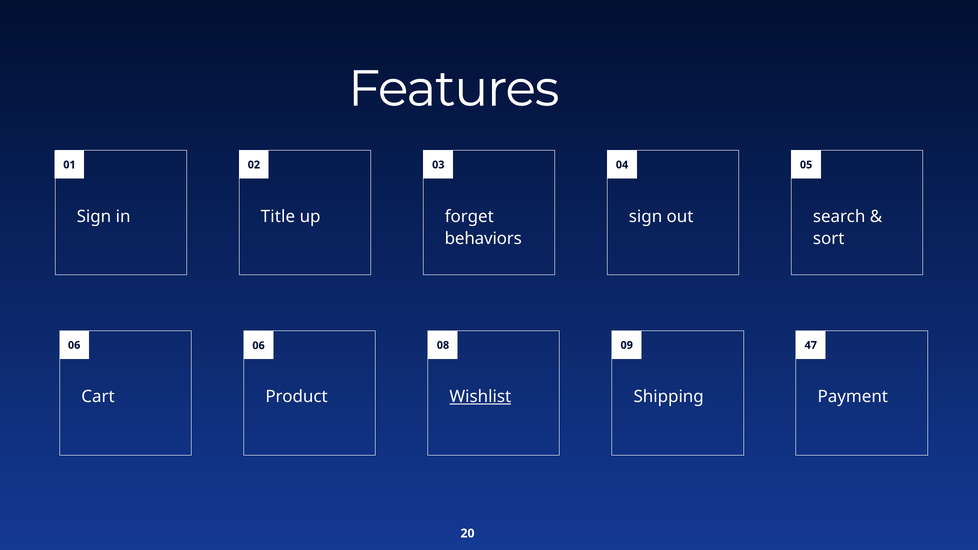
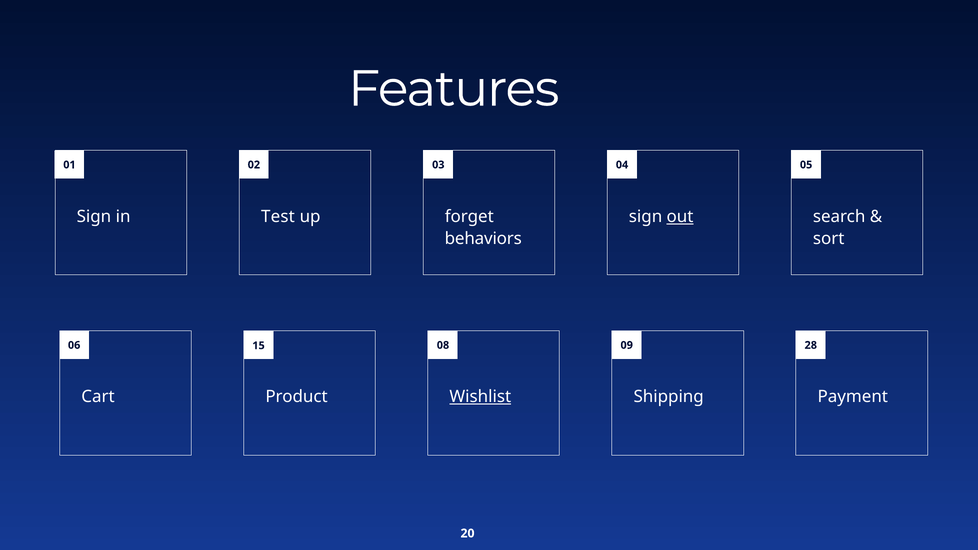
Title: Title -> Test (278, 217)
out underline: none -> present (680, 217)
06 06: 06 -> 15 (259, 346)
47: 47 -> 28 (811, 345)
